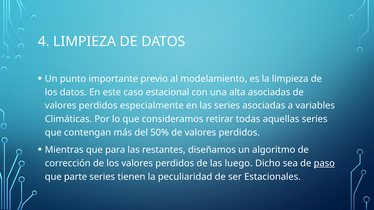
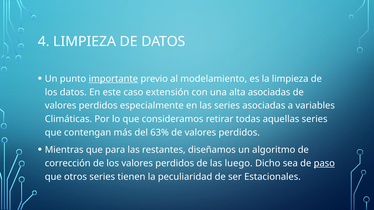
importante underline: none -> present (113, 79)
estacional: estacional -> extensión (167, 92)
50%: 50% -> 63% (160, 133)
parte: parte -> otros (75, 177)
